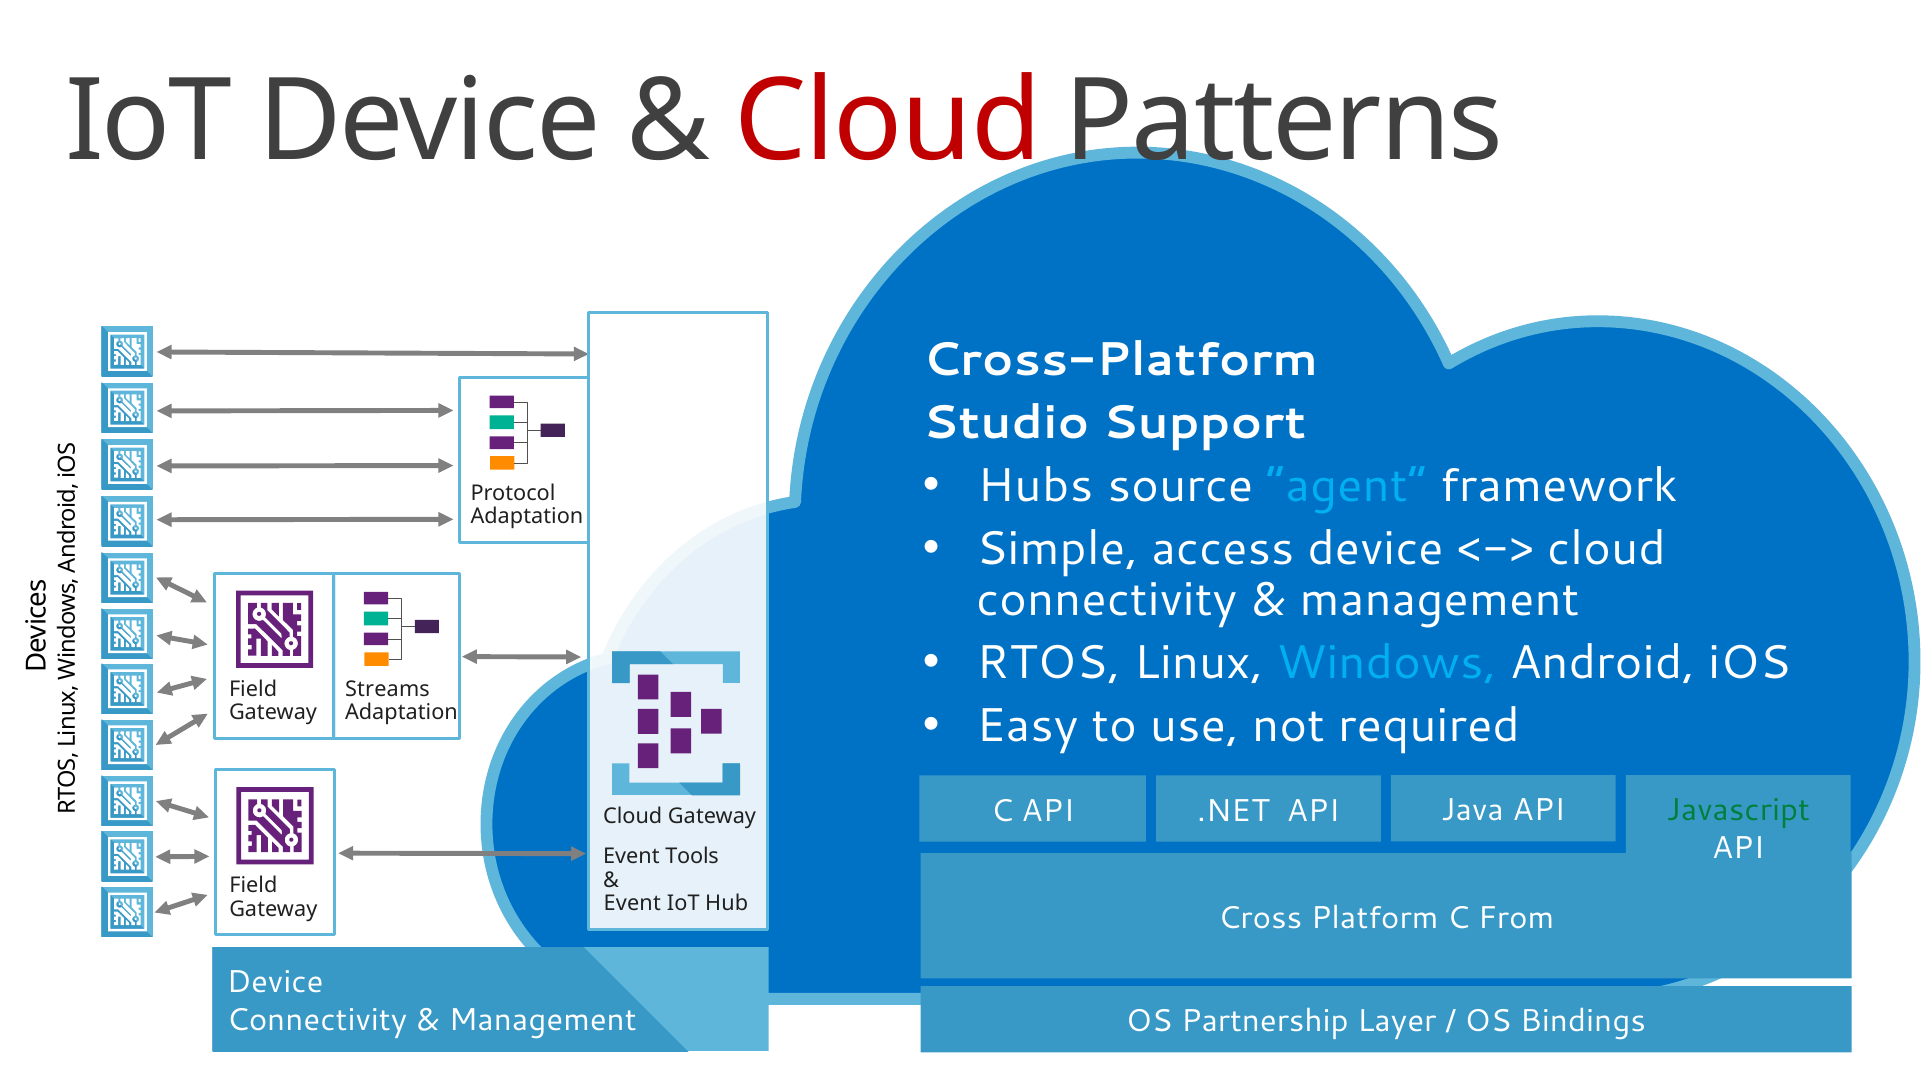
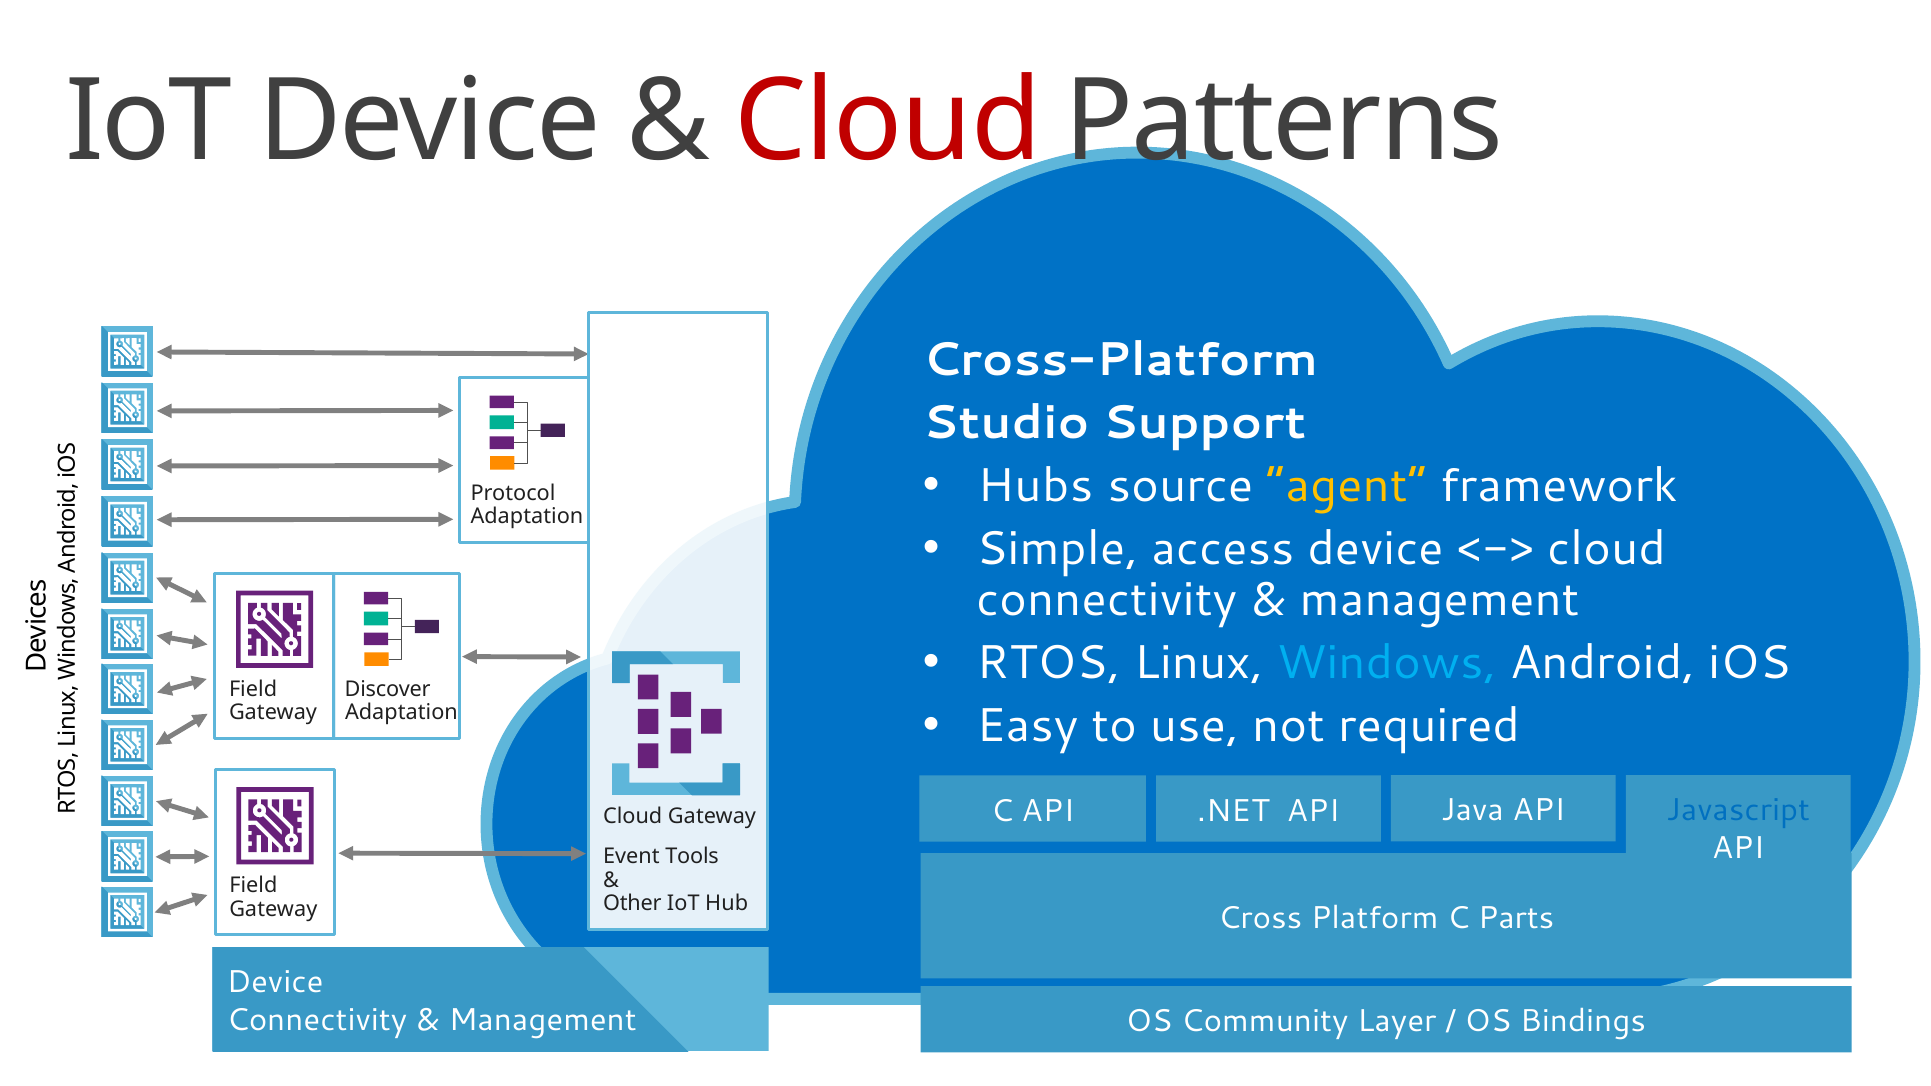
agent colour: light blue -> yellow (1347, 486)
Streams: Streams -> Discover (388, 689)
Javascript colour: green -> blue (1738, 810)
Event: Event -> Other (632, 904)
From: From -> Parts (1516, 918)
Partnership: Partnership -> Community (1265, 1021)
